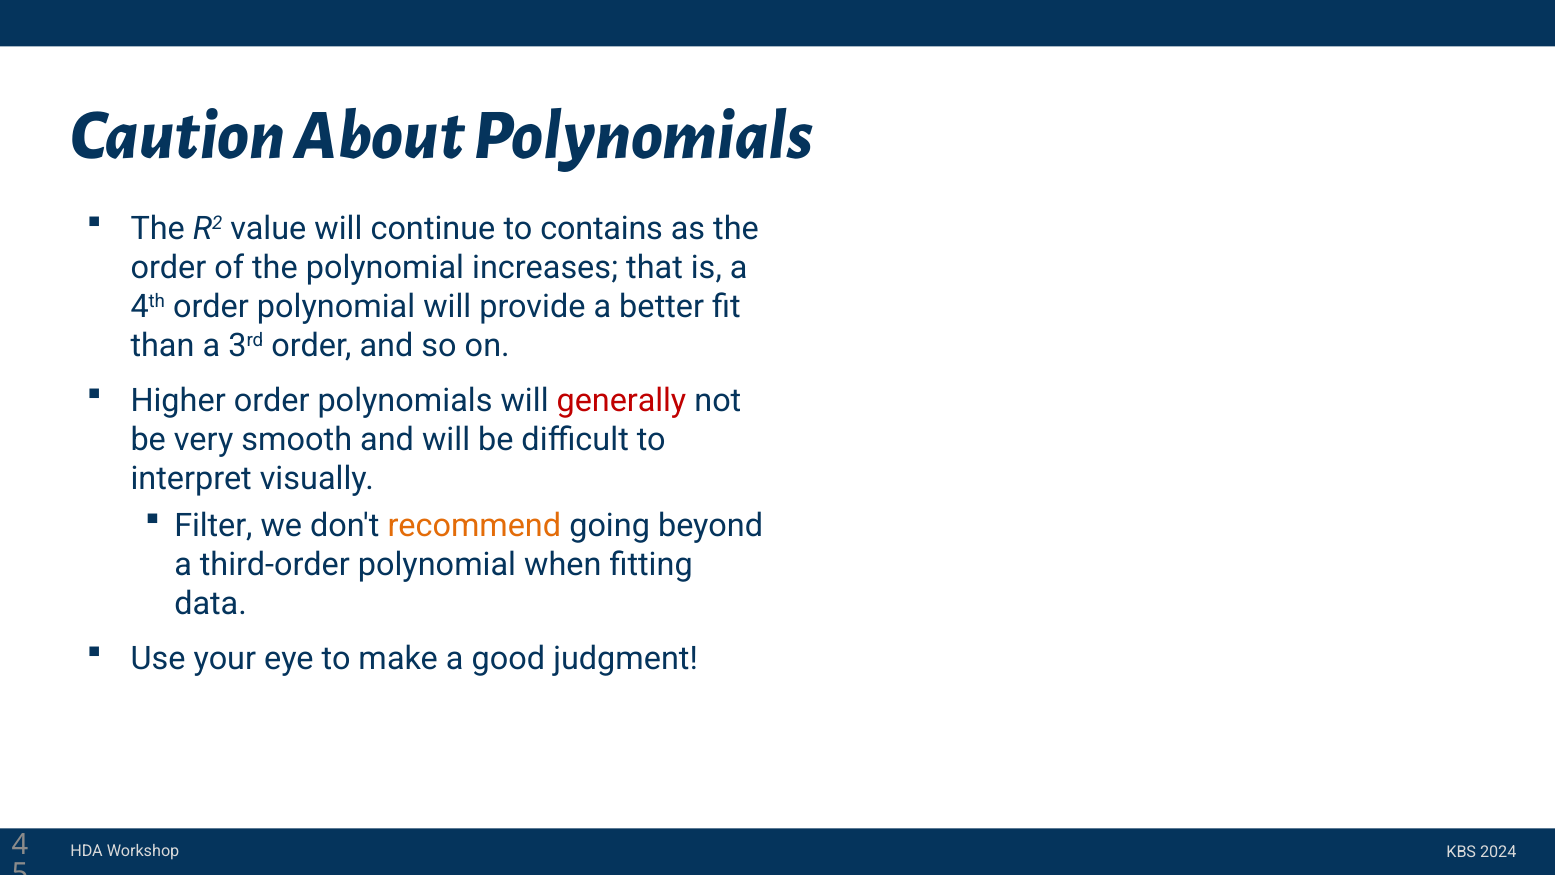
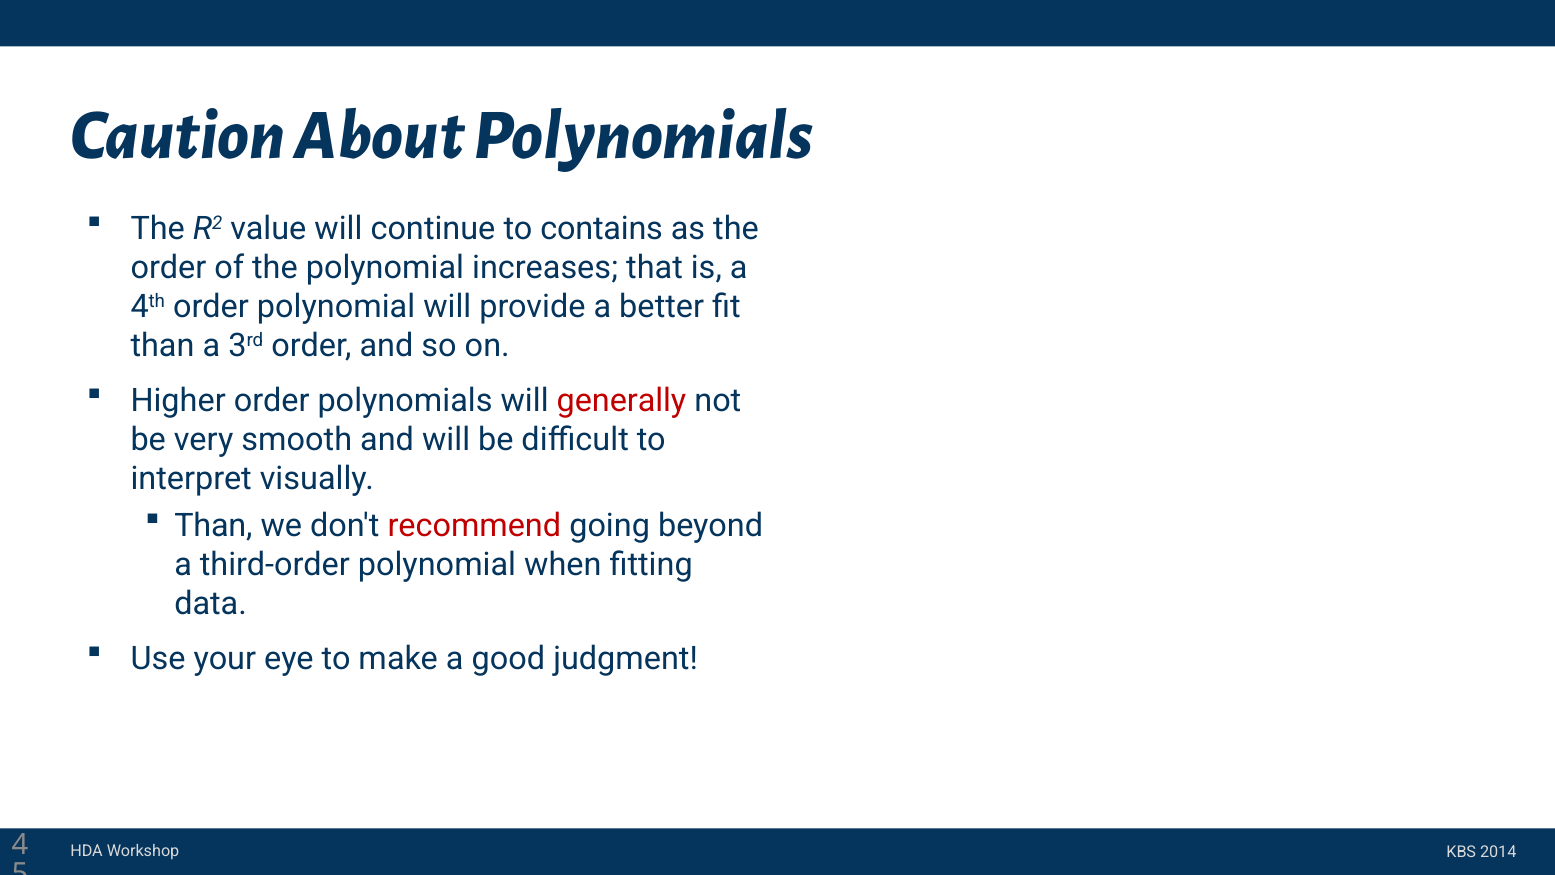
Filter: Filter -> Than (213, 525)
recommend colour: orange -> red (474, 525)
2024: 2024 -> 2014 (1498, 852)
